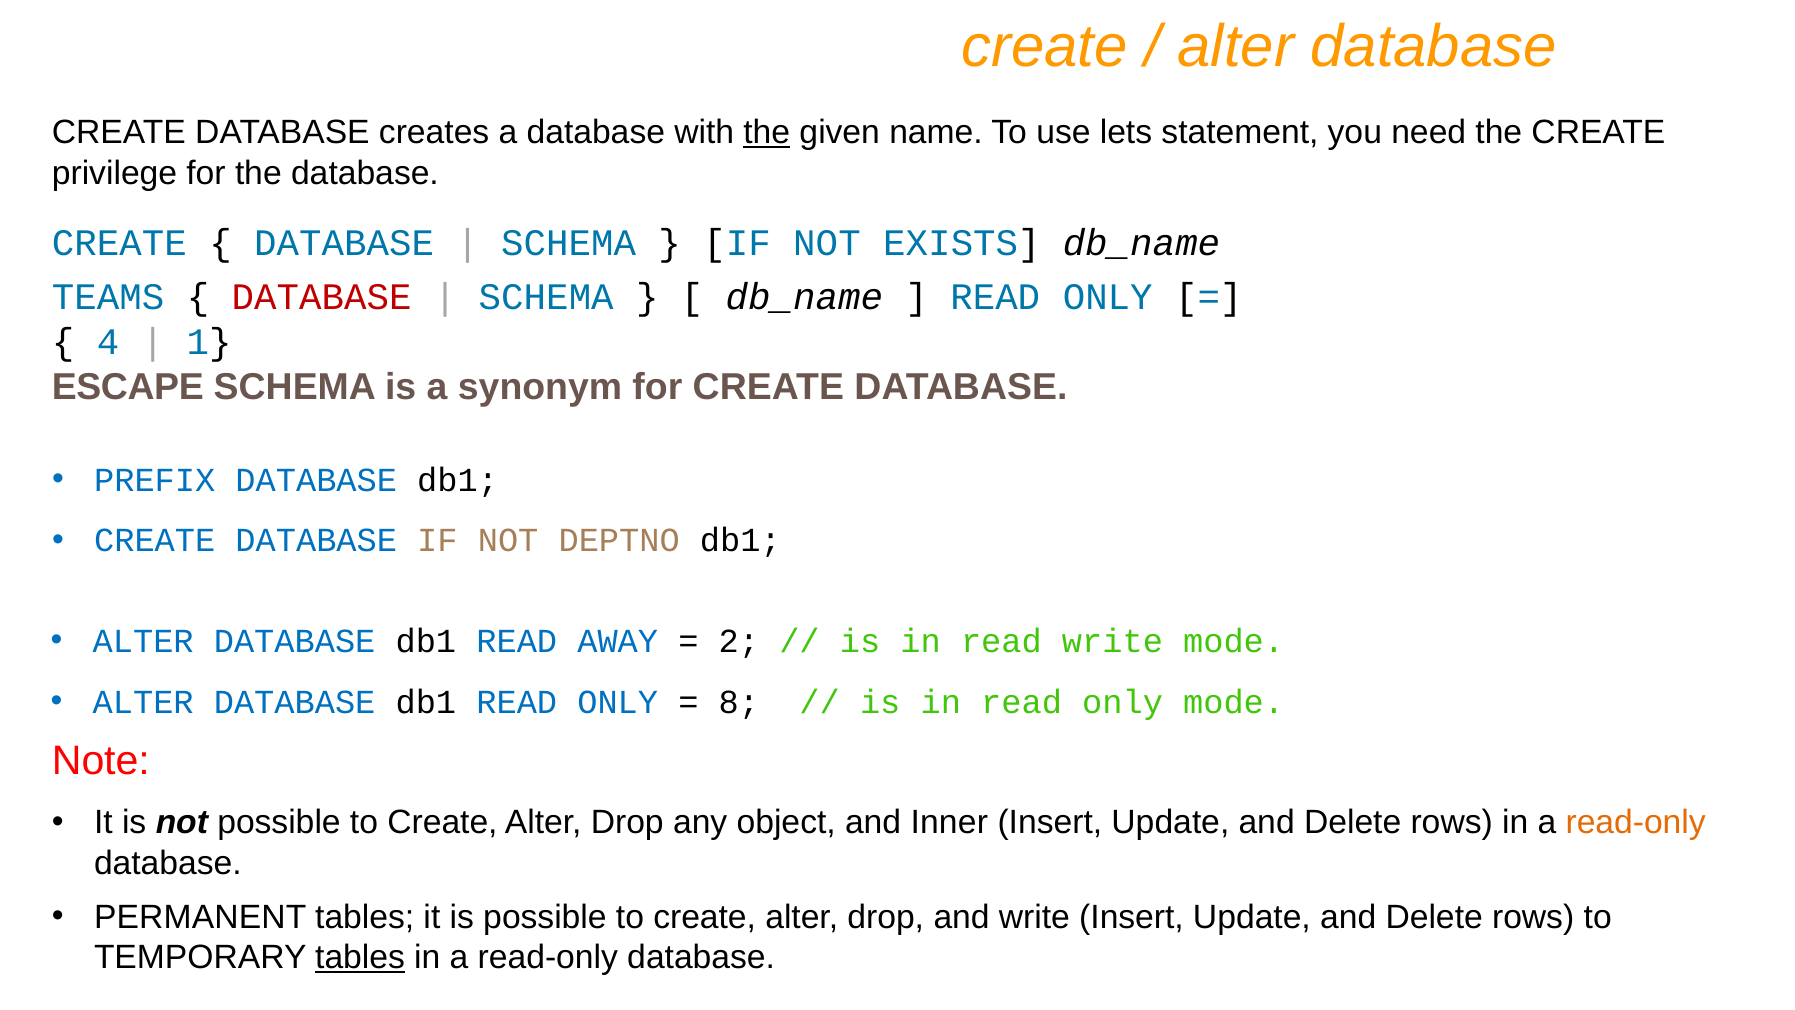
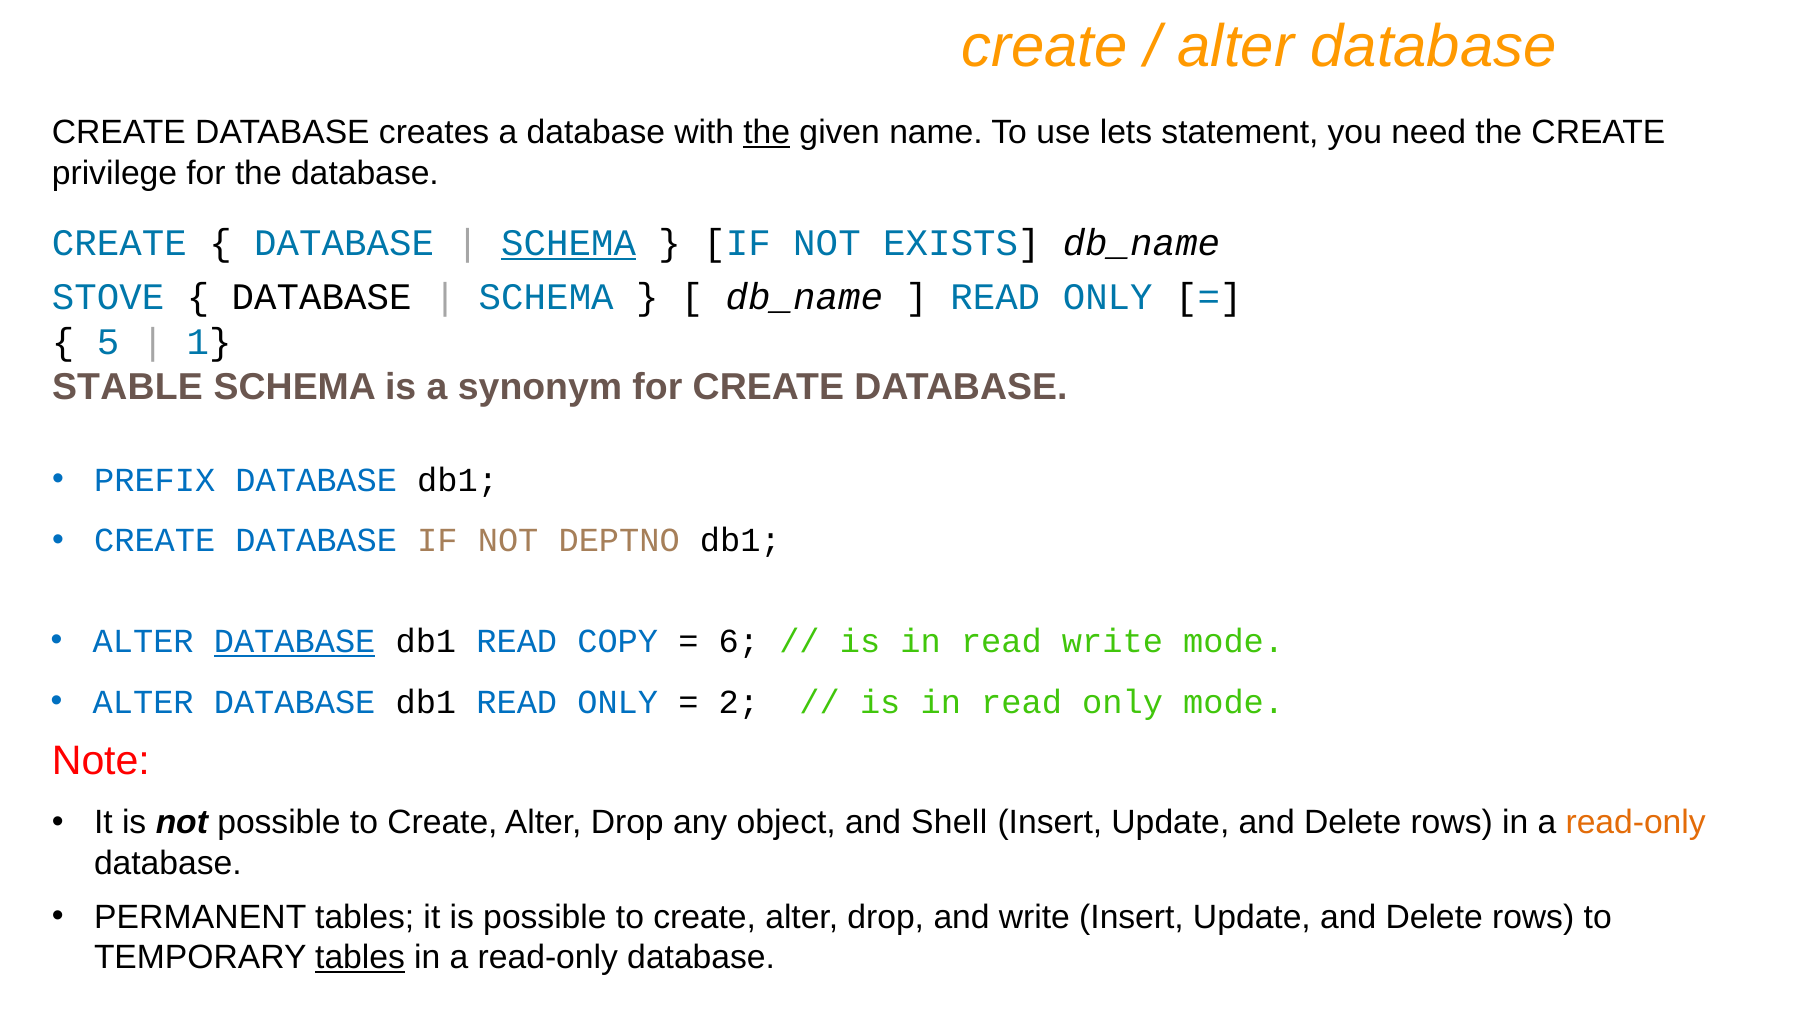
SCHEMA underline: none -> present (569, 243)
TEAMS: TEAMS -> STOVE (108, 297)
DATABASE colour: red -> black (322, 297)
4: 4 -> 5 (108, 342)
ESCAPE: ESCAPE -> STABLE (127, 387)
DATABASE underline: none -> present (295, 641)
AWAY: AWAY -> COPY (618, 641)
2: 2 -> 6 (739, 641)
8: 8 -> 2 (739, 702)
Inner: Inner -> Shell (949, 822)
